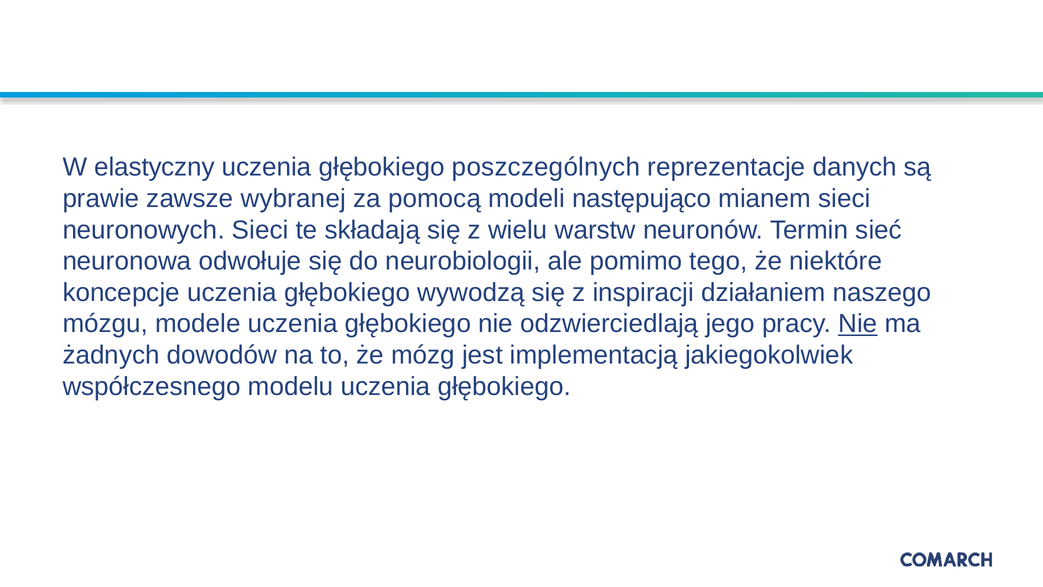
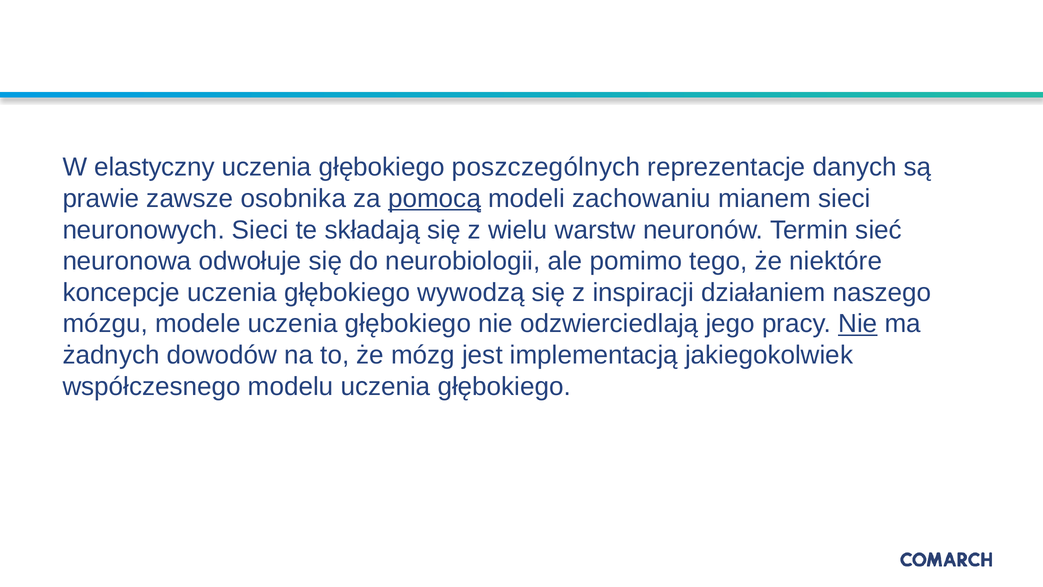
wybranej: wybranej -> osobnika (293, 199)
pomocą underline: none -> present (435, 199)
następująco: następująco -> zachowaniu (642, 199)
